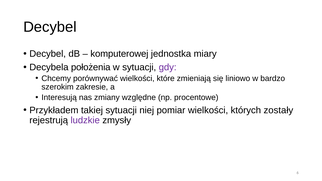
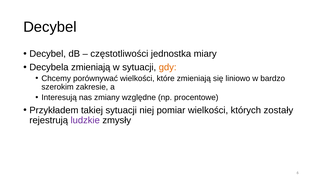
komputerowej: komputerowej -> częstotliwości (119, 54)
Decybela położenia: położenia -> zmieniają (91, 67)
gdy colour: purple -> orange (168, 67)
